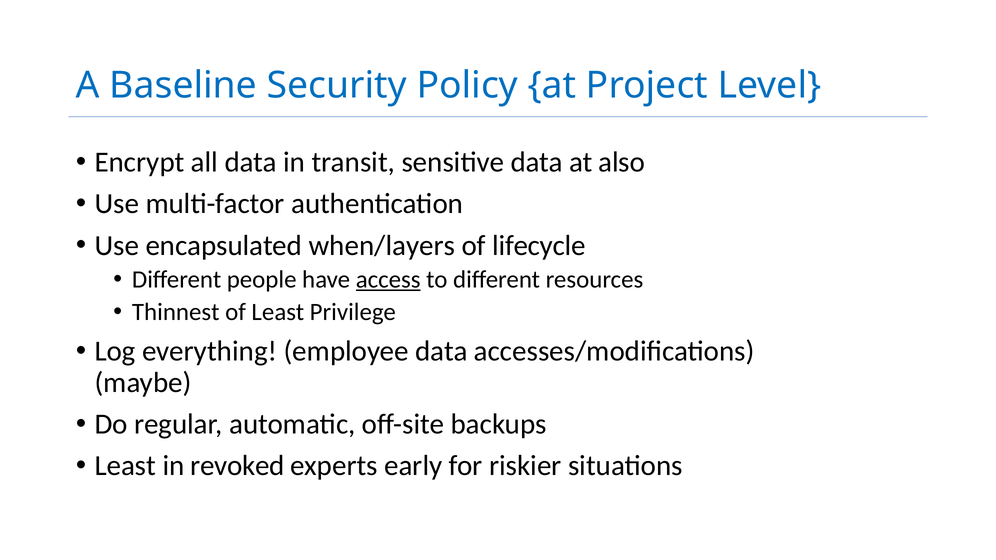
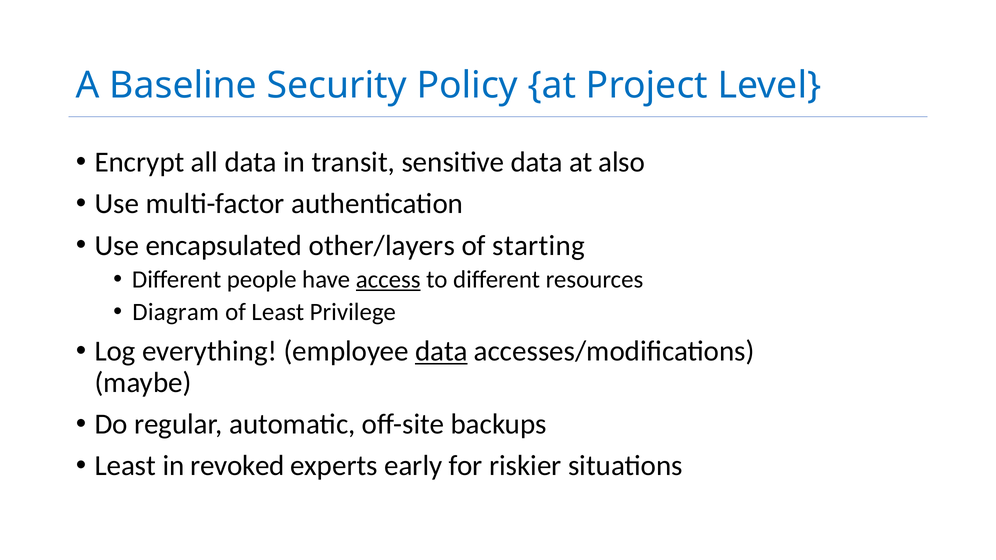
when/layers: when/layers -> other/layers (382, 246)
lifecycle: lifecycle -> starting (539, 246)
Thinnest: Thinnest -> Diagram (176, 312)
data underline: none -> present (441, 351)
